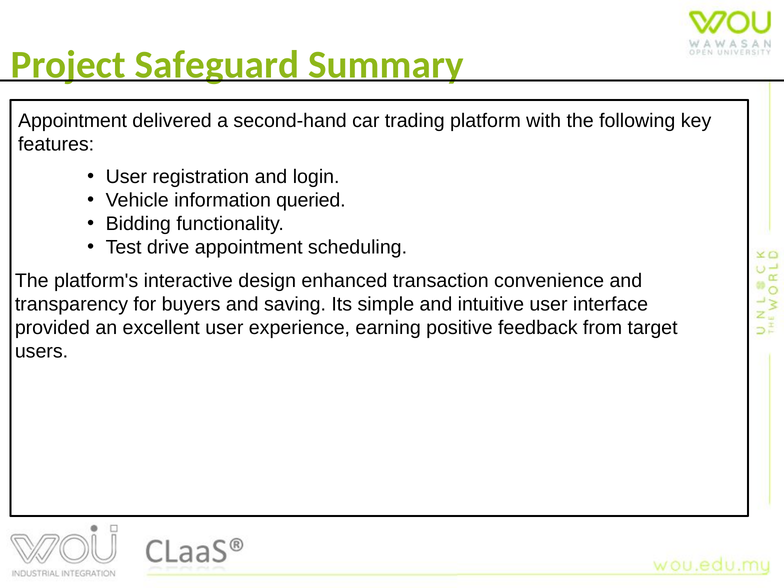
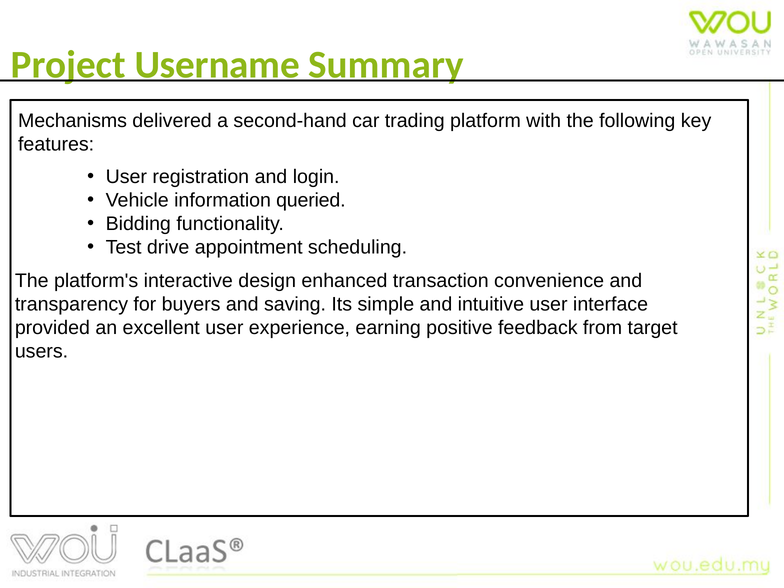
Safeguard: Safeguard -> Username (217, 65)
Appointment: Appointment -> Mechanisms (73, 121)
